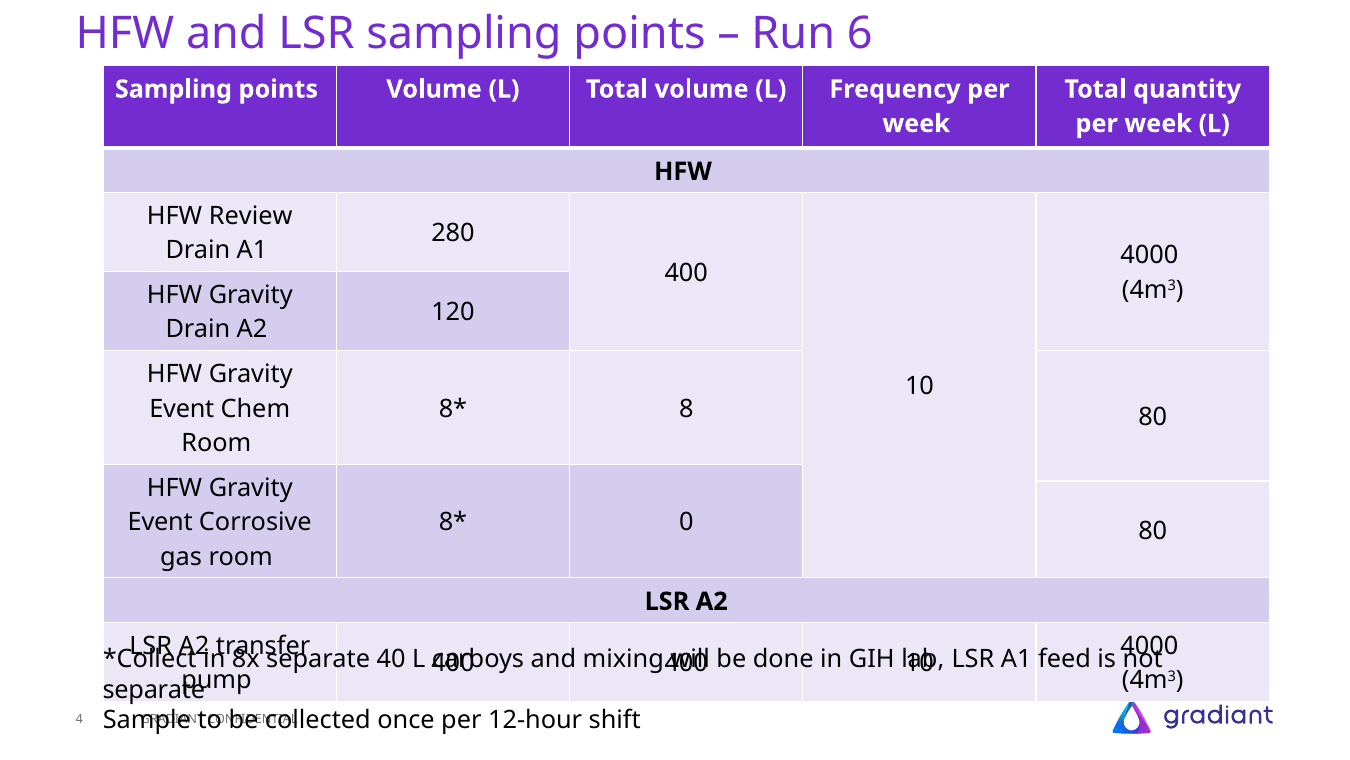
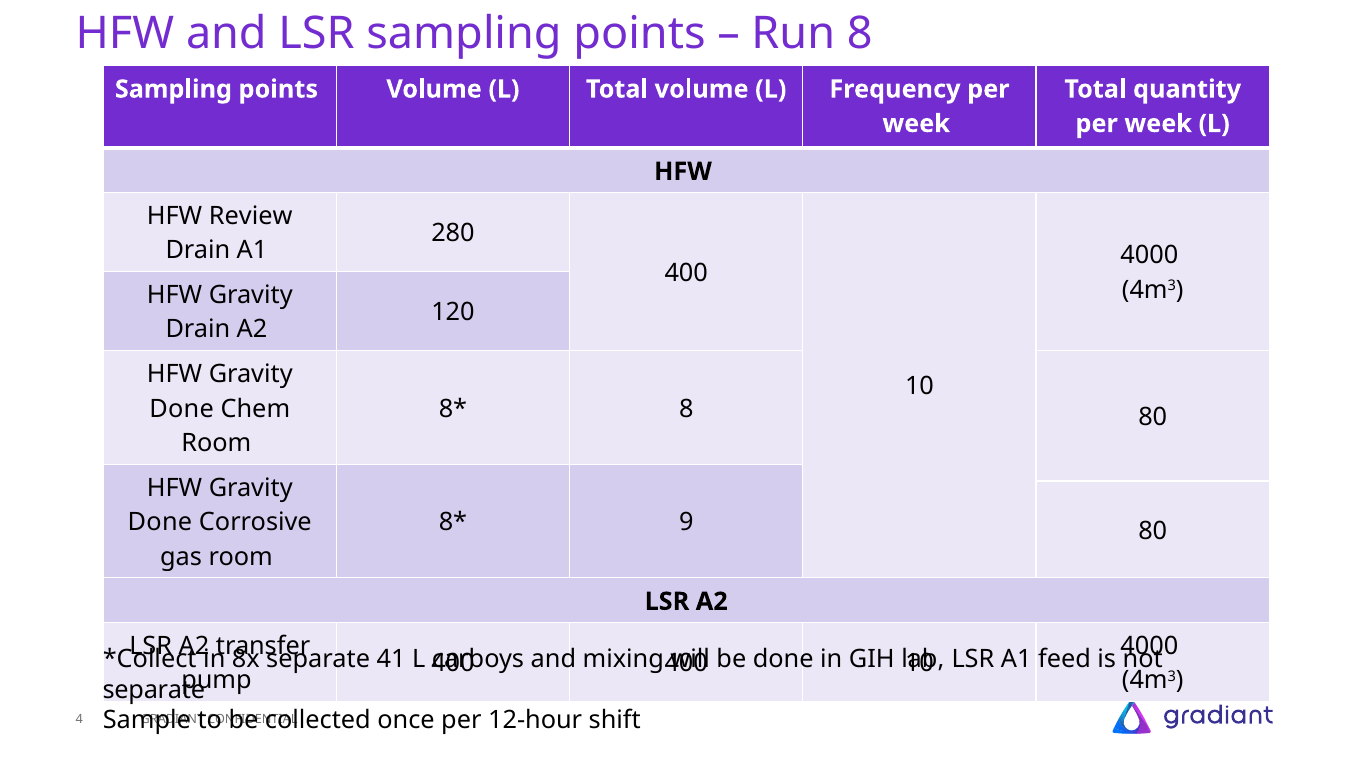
Run 6: 6 -> 8 (860, 34)
Event: Event -> Done (182, 408)
Event: Event -> Done (160, 522)
0: 0 -> 9 (686, 522)
40: 40 -> 41 (391, 659)
